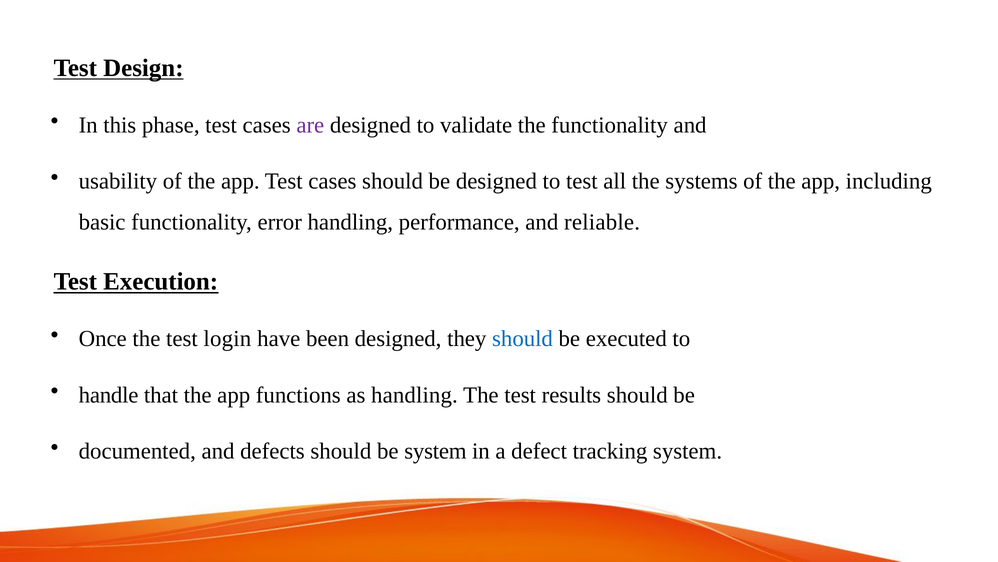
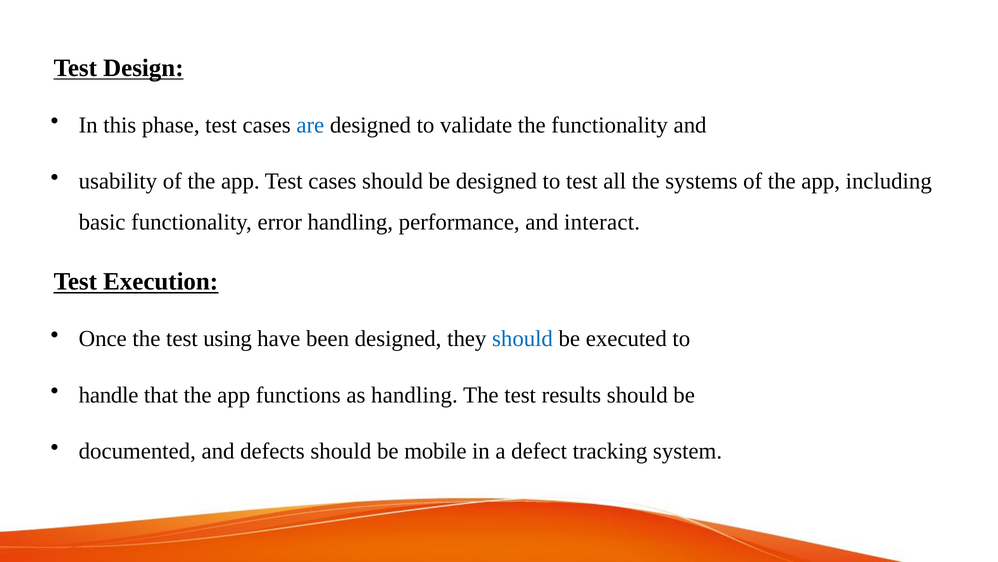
are colour: purple -> blue (310, 125)
reliable: reliable -> interact (602, 222)
login: login -> using (228, 339)
be system: system -> mobile (435, 451)
